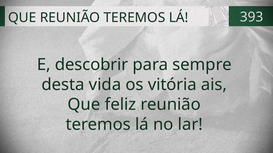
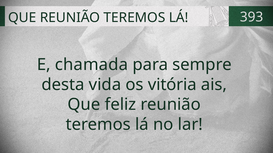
descobrir: descobrir -> chamada (91, 65)
